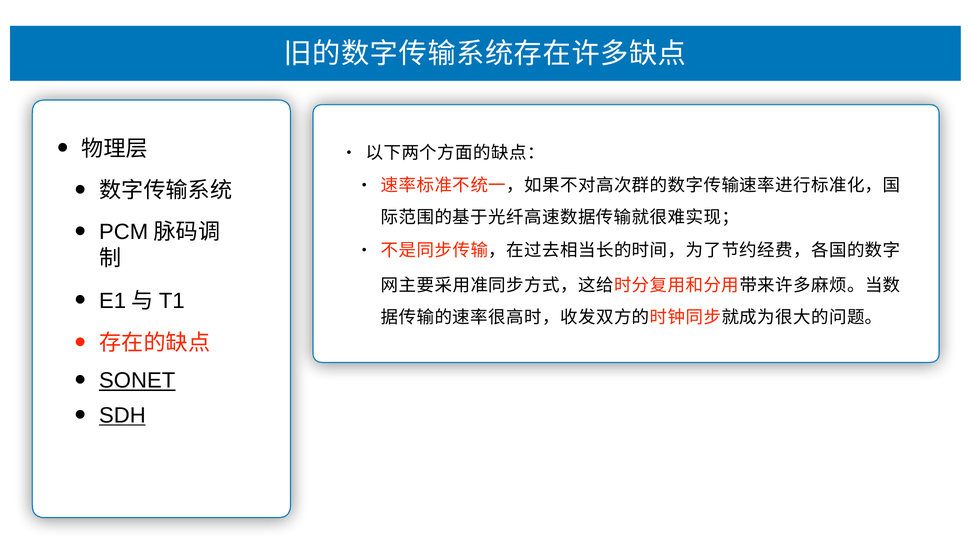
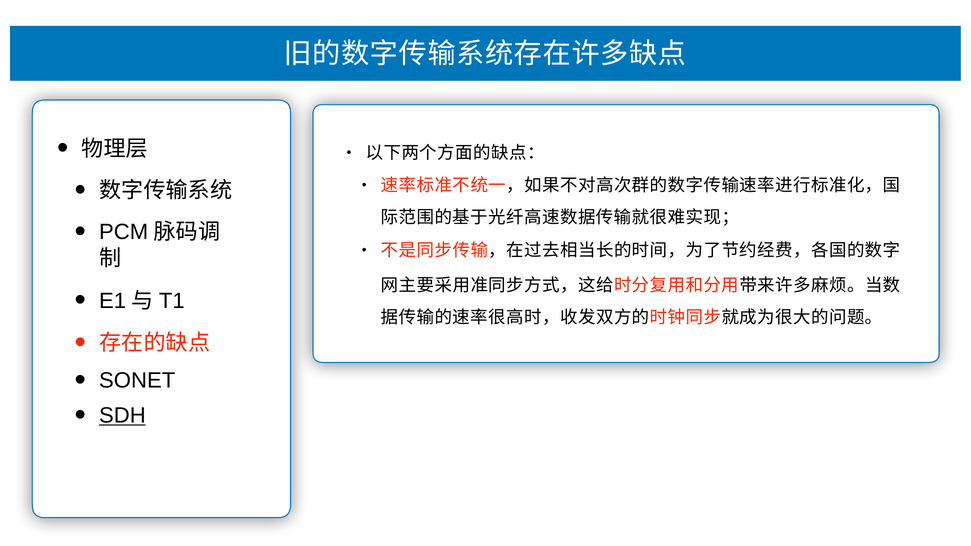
SONET underline: present -> none (137, 381)
